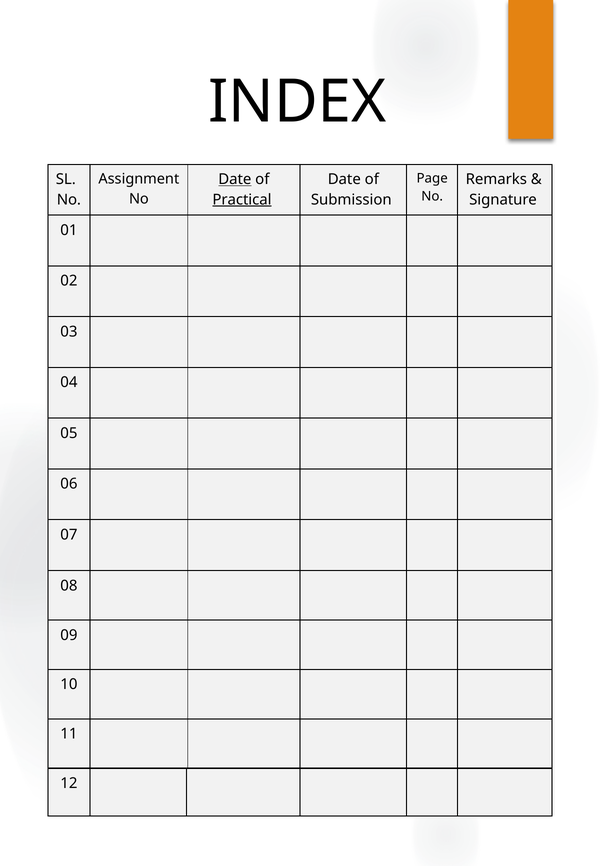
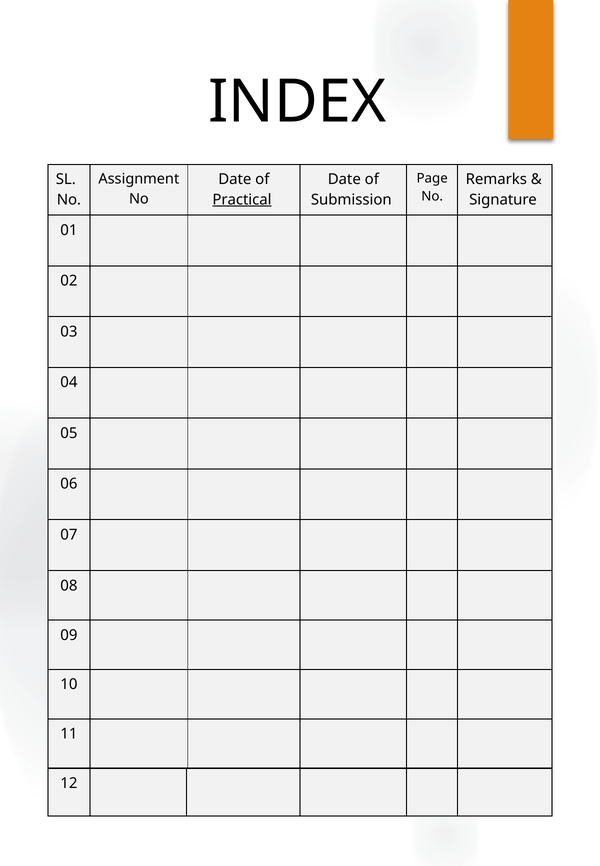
Date underline: present -> none (235, 179)
